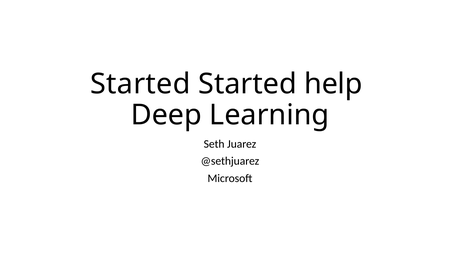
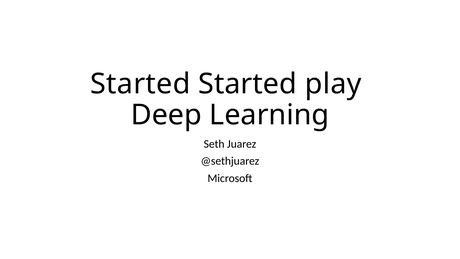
help: help -> play (333, 84)
